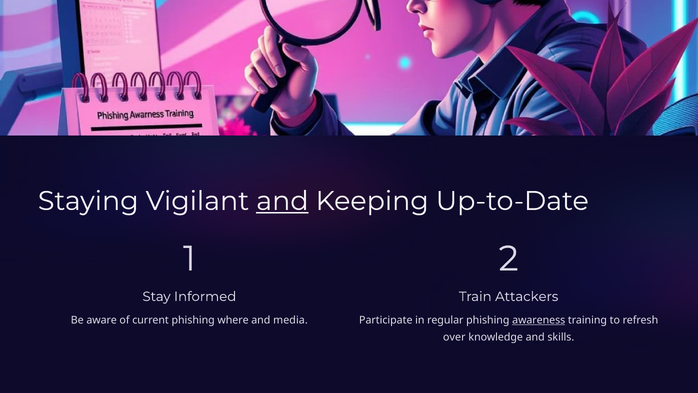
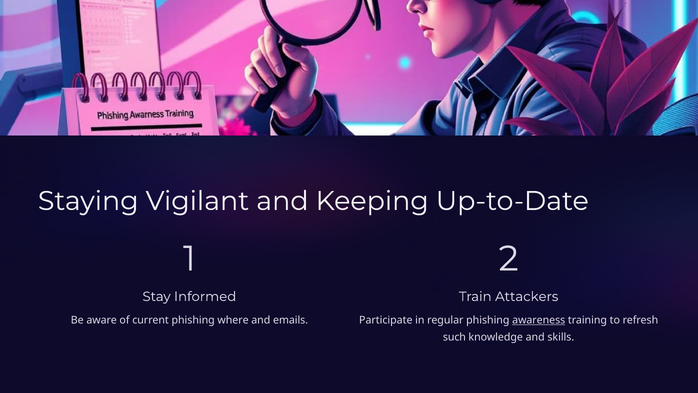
and underline: present -> none (282, 201)
media: media -> emails (291, 320)
over: over -> such (454, 337)
